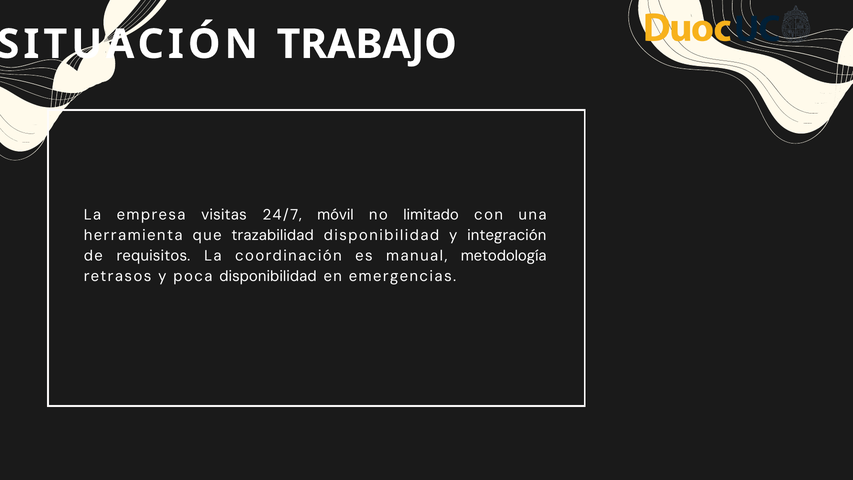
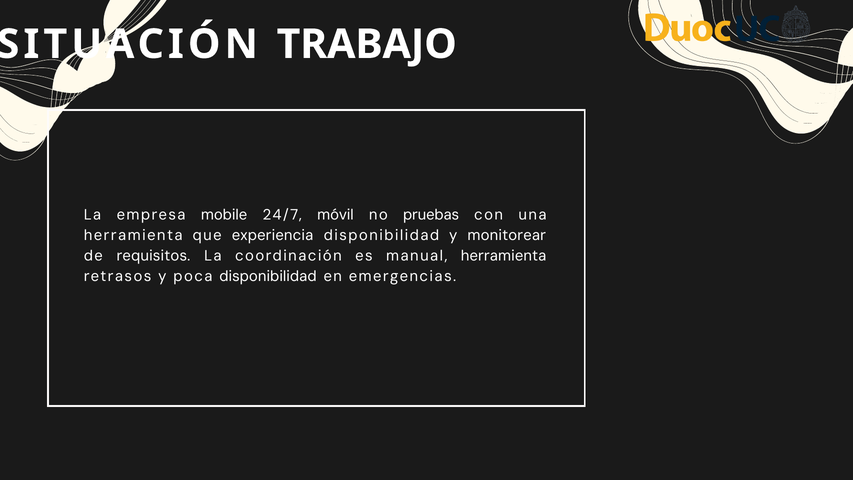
visitas: visitas -> mobile (224, 215)
limitado: limitado -> pruebas (431, 215)
trazabilidad: trazabilidad -> experiencia (273, 235)
integración: integración -> monitorear (507, 235)
manual metodología: metodología -> herramienta (504, 256)
